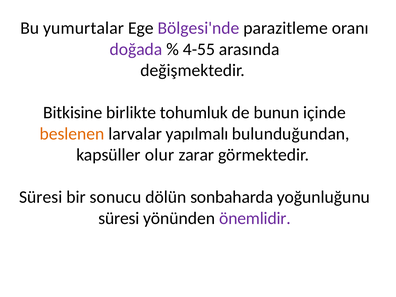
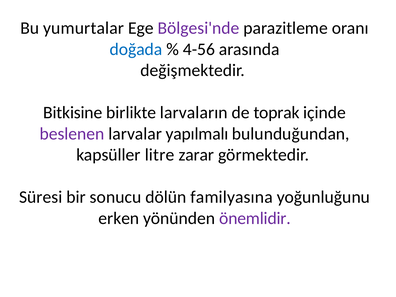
doğada colour: purple -> blue (136, 49)
4-55: 4-55 -> 4-56 (199, 49)
tohumluk: tohumluk -> larvaların (194, 113)
bunun: bunun -> toprak (277, 113)
beslenen colour: orange -> purple (72, 134)
olur: olur -> litre (160, 155)
sonbaharda: sonbaharda -> familyasına (232, 197)
süresi: süresi -> erken (119, 218)
